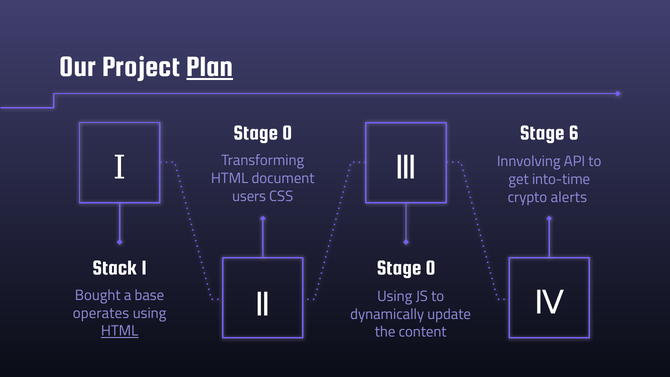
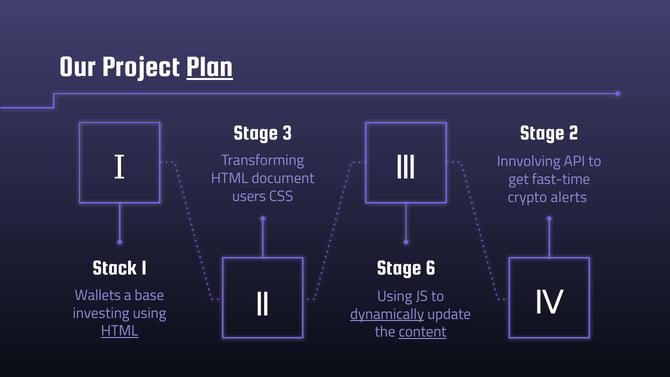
0: 0 -> 3 (287, 133)
6: 6 -> 2 (574, 133)
into-time: into-time -> fast-time (561, 179)
0: 0 -> 6 (431, 268)
Bought: Bought -> Wallets (98, 295)
operates: operates -> investing (101, 313)
dynamically underline: none -> present (387, 314)
content underline: none -> present (423, 332)
